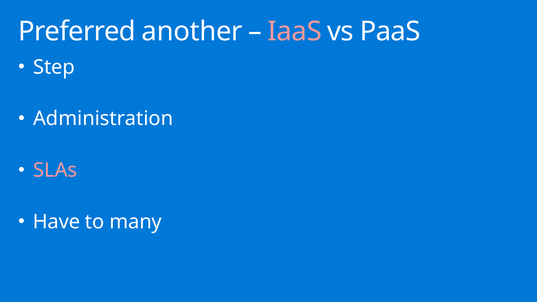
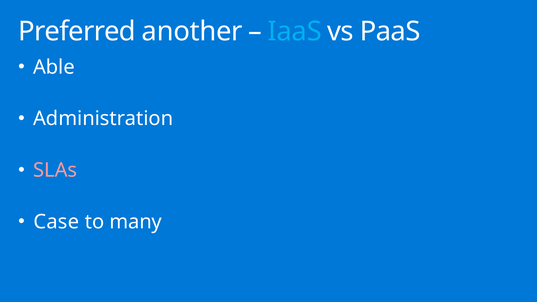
IaaS colour: pink -> light blue (295, 31)
Step: Step -> Able (54, 67)
Have: Have -> Case (56, 222)
